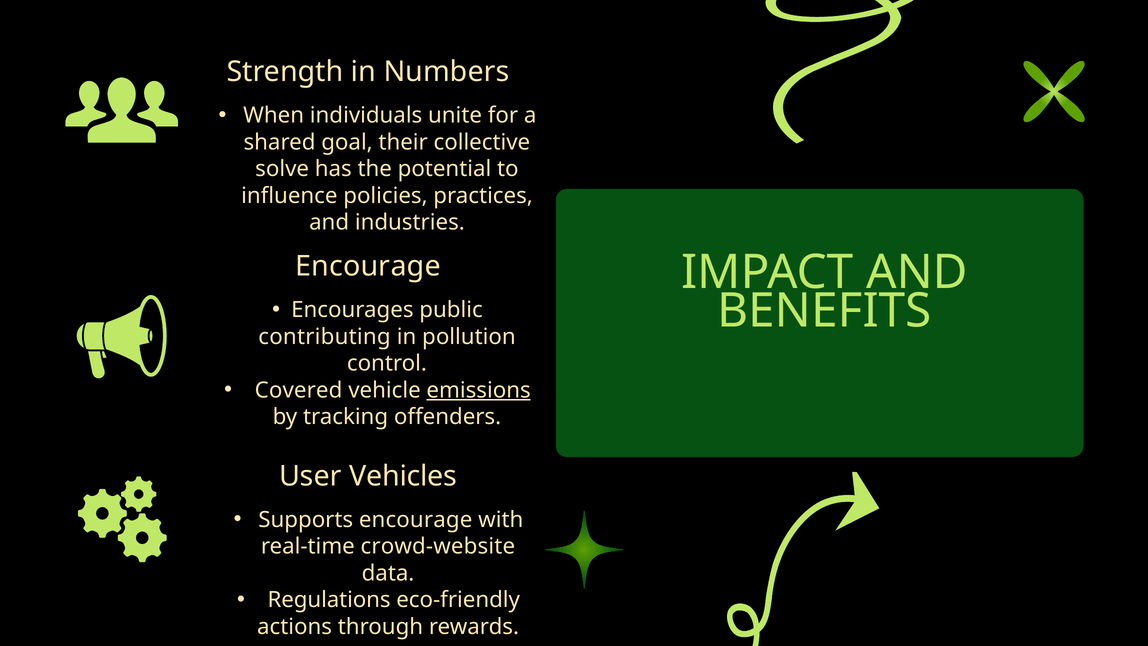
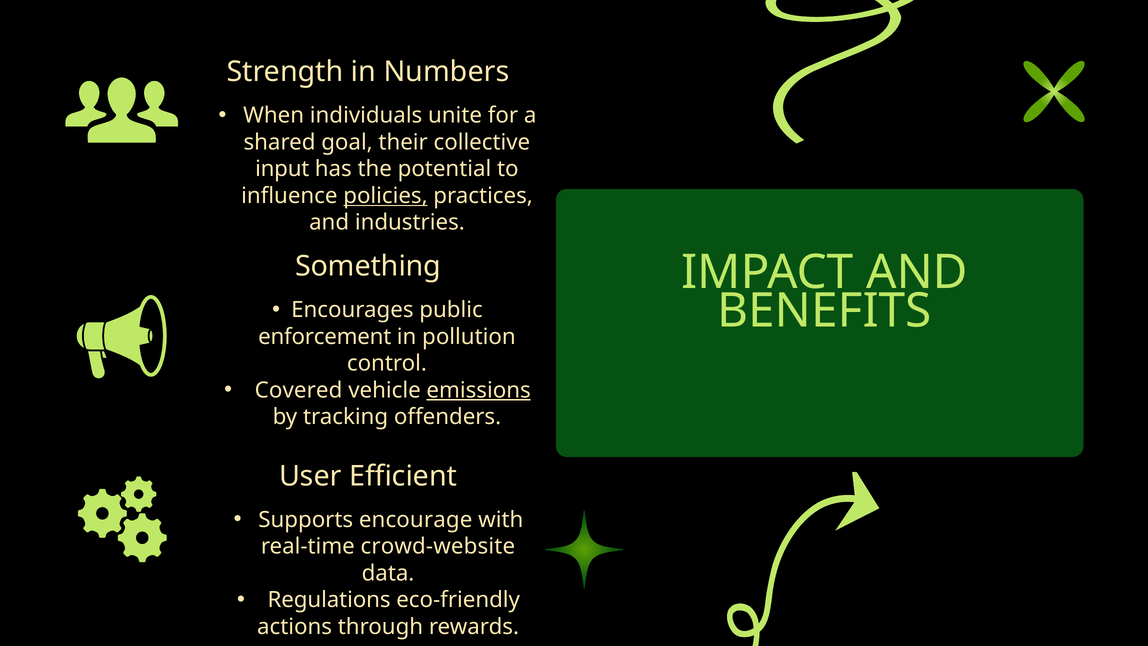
solve: solve -> input (282, 169)
policies underline: none -> present (385, 196)
Encourage: Encourage -> Something (368, 266)
contributing: contributing -> enforcement (325, 337)
Vehicles: Vehicles -> Efficient (403, 476)
